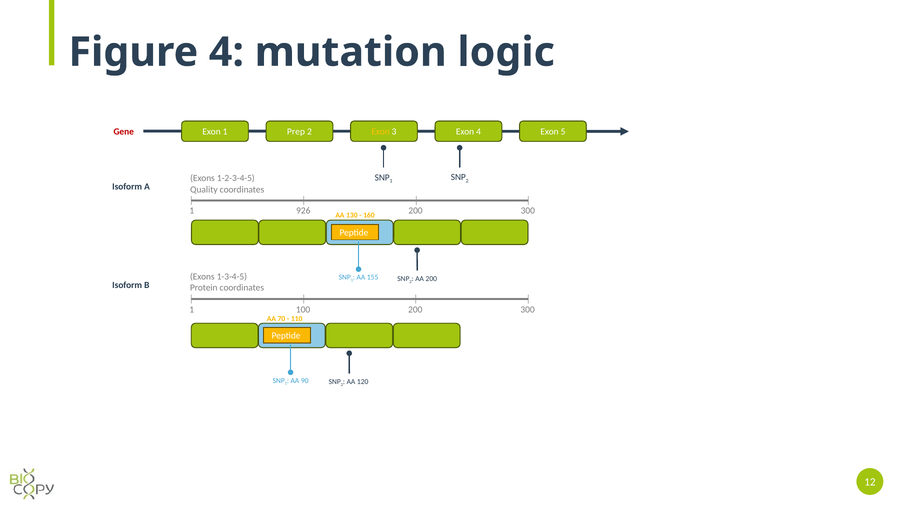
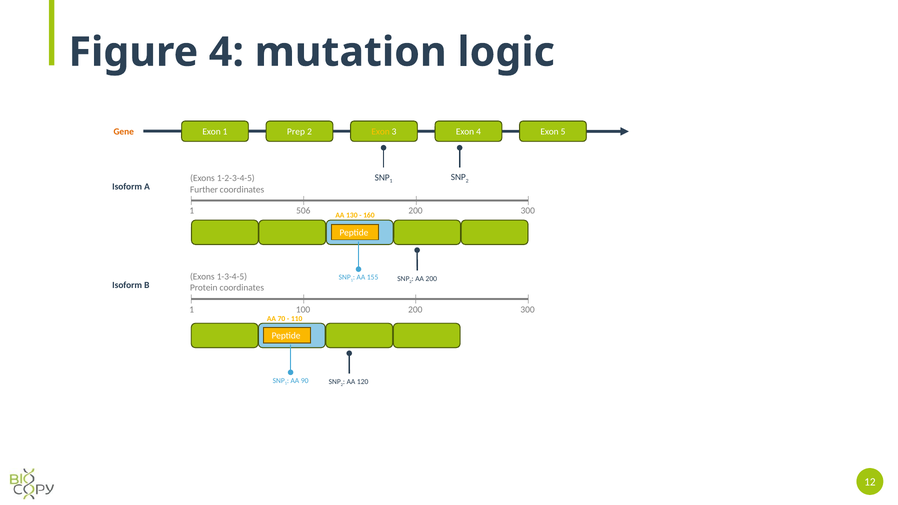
Gene colour: red -> orange (124, 132)
Quality: Quality -> Further (204, 189)
926: 926 -> 506 (303, 211)
